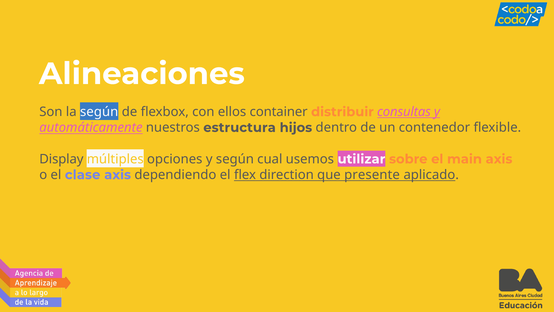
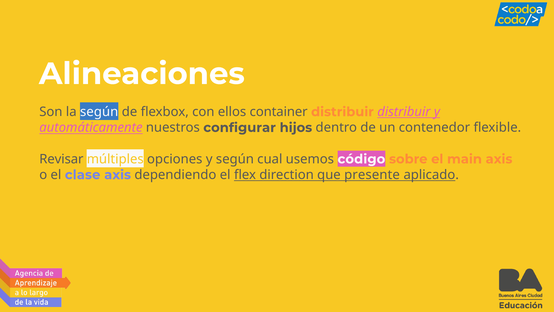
distribuir consultas: consultas -> distribuir (404, 112)
estructura: estructura -> configurar (240, 127)
Display: Display -> Revisar (61, 159)
utilizar: utilizar -> código (361, 159)
